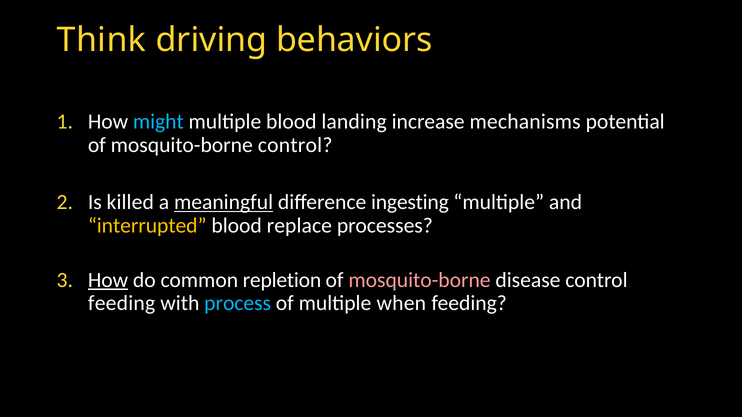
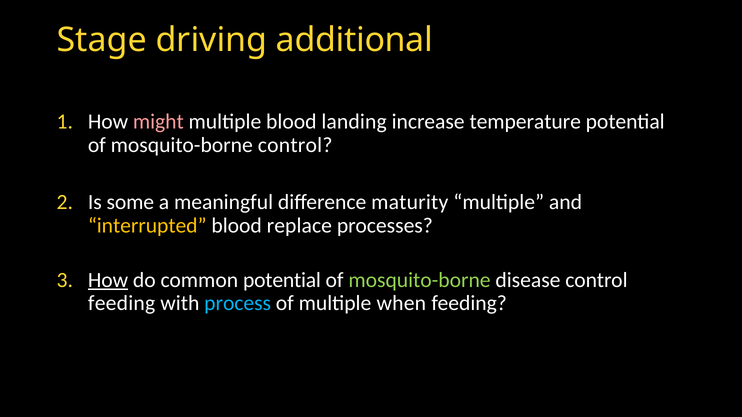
Think: Think -> Stage (102, 40)
behaviors: behaviors -> additional (354, 40)
might colour: light blue -> pink (158, 122)
mechanisms: mechanisms -> temperature (525, 122)
killed: killed -> some (130, 202)
meaningful underline: present -> none (224, 202)
ingesting: ingesting -> maturity (410, 202)
common repletion: repletion -> potential (282, 280)
mosquito-borne colour: pink -> light green (420, 280)
